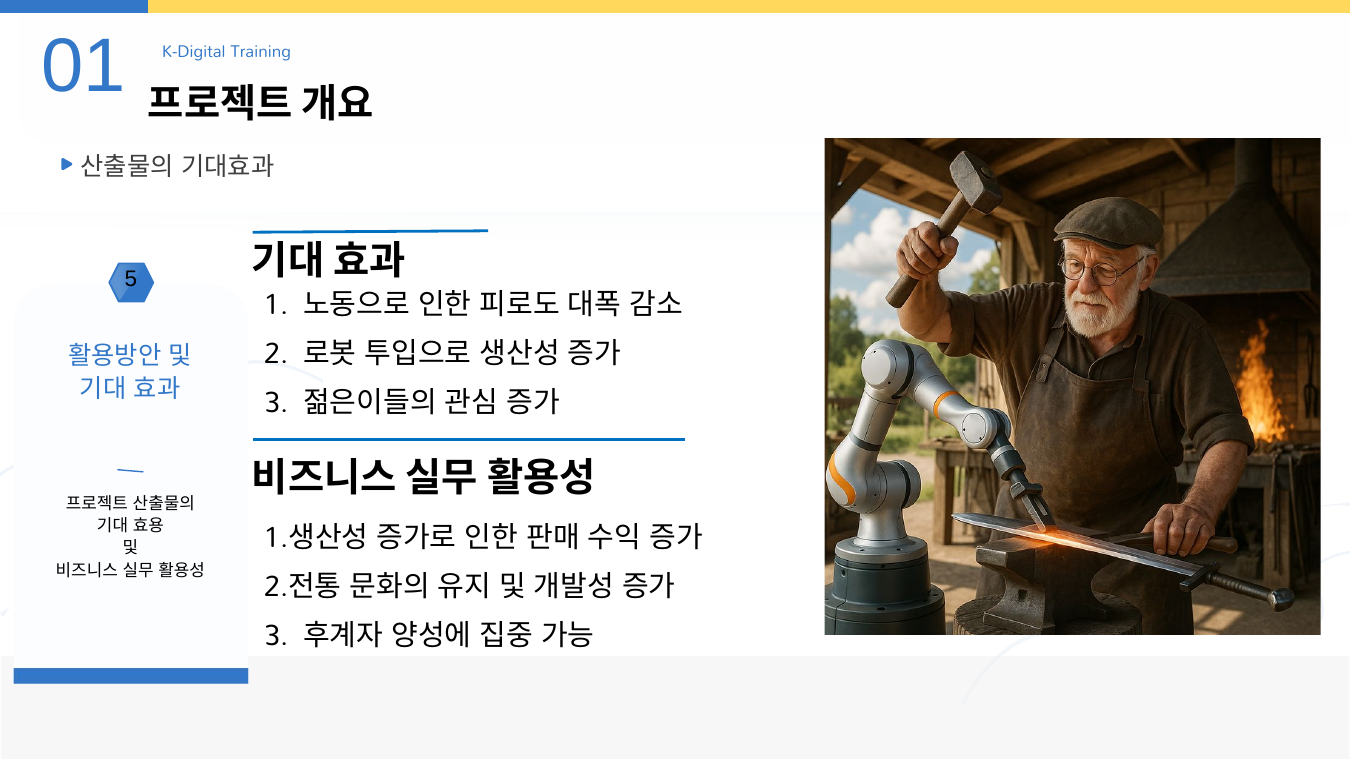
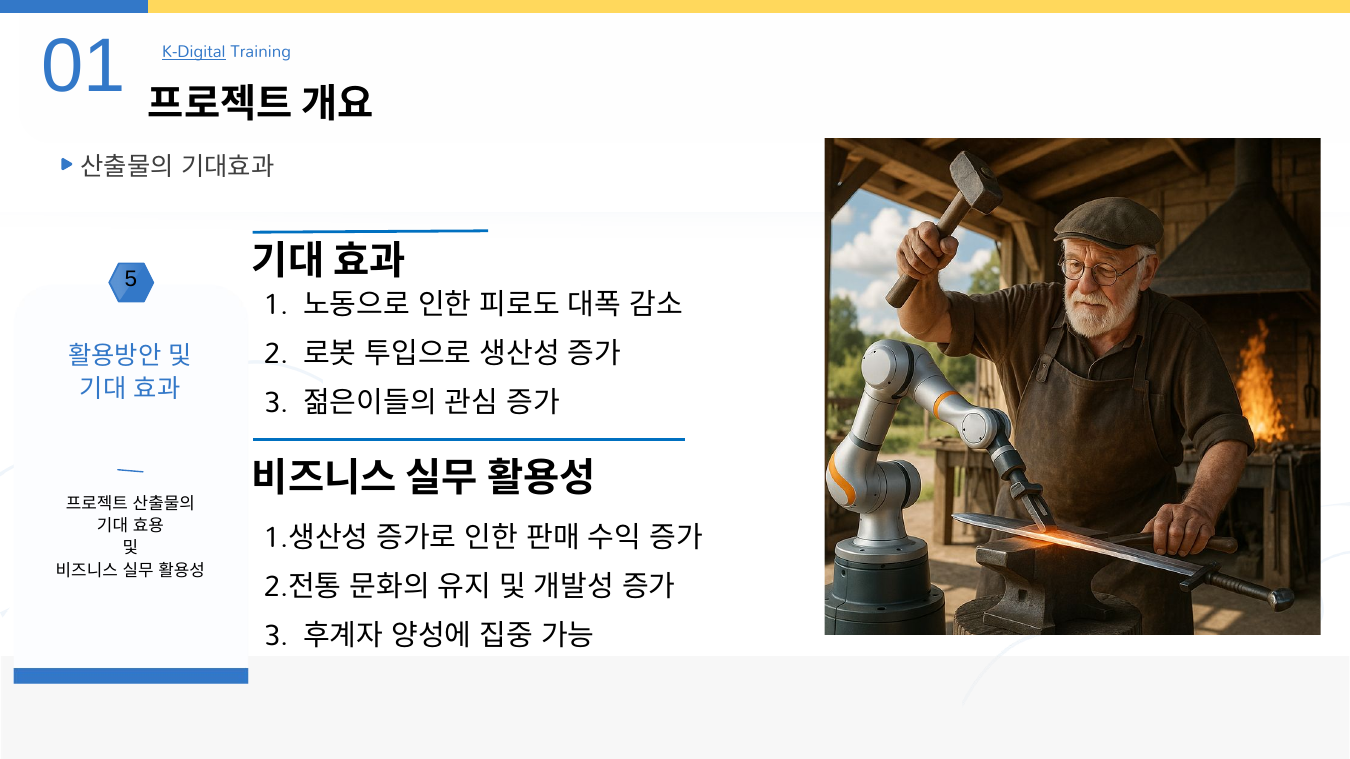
K-Digital underline: none -> present (194, 52)
